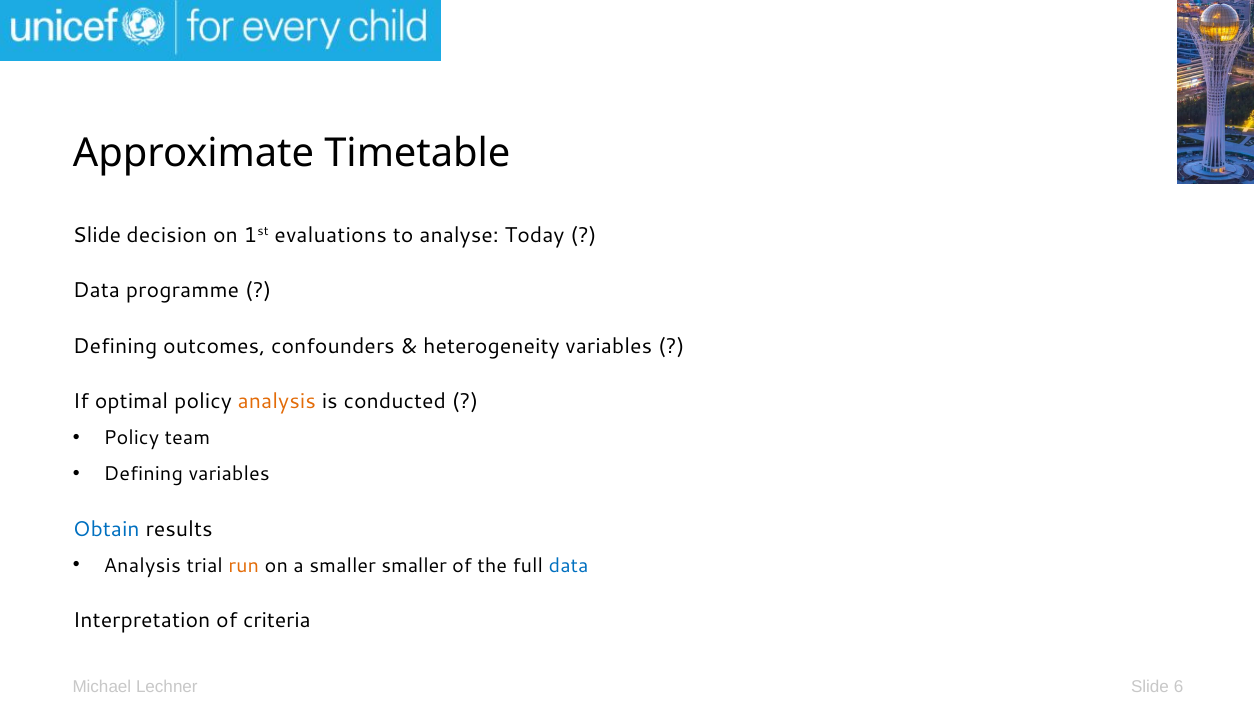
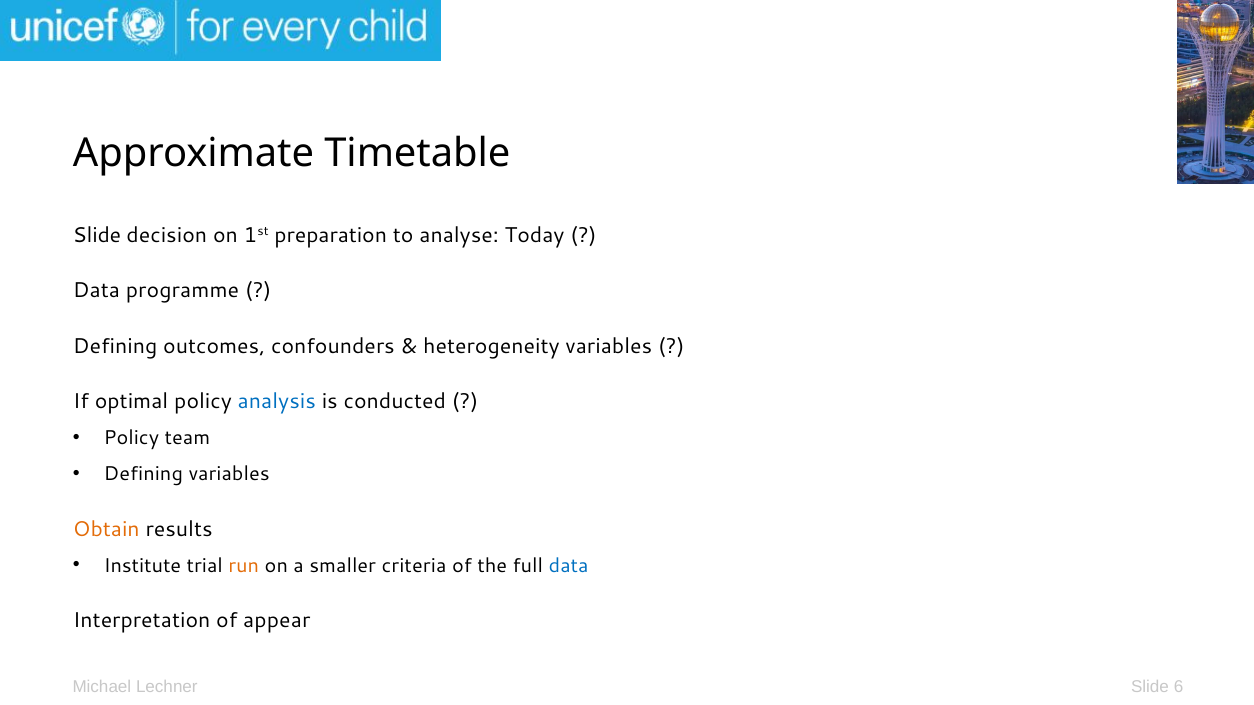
evaluations: evaluations -> preparation (331, 235)
analysis colour: orange -> blue (277, 402)
Obtain colour: blue -> orange (106, 529)
Analysis: Analysis -> Institute (142, 566)
smaller smaller: smaller -> criteria (414, 566)
criteria: criteria -> appear (277, 621)
